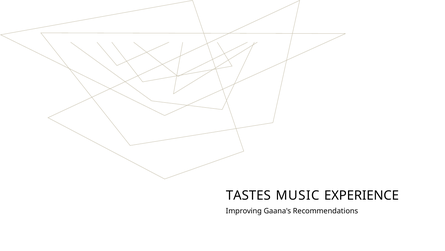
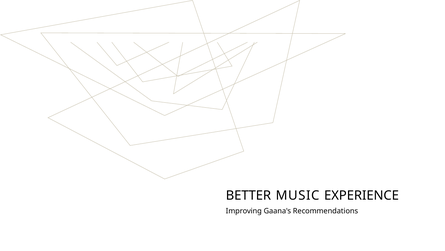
TASTES: TASTES -> BETTER (248, 195)
